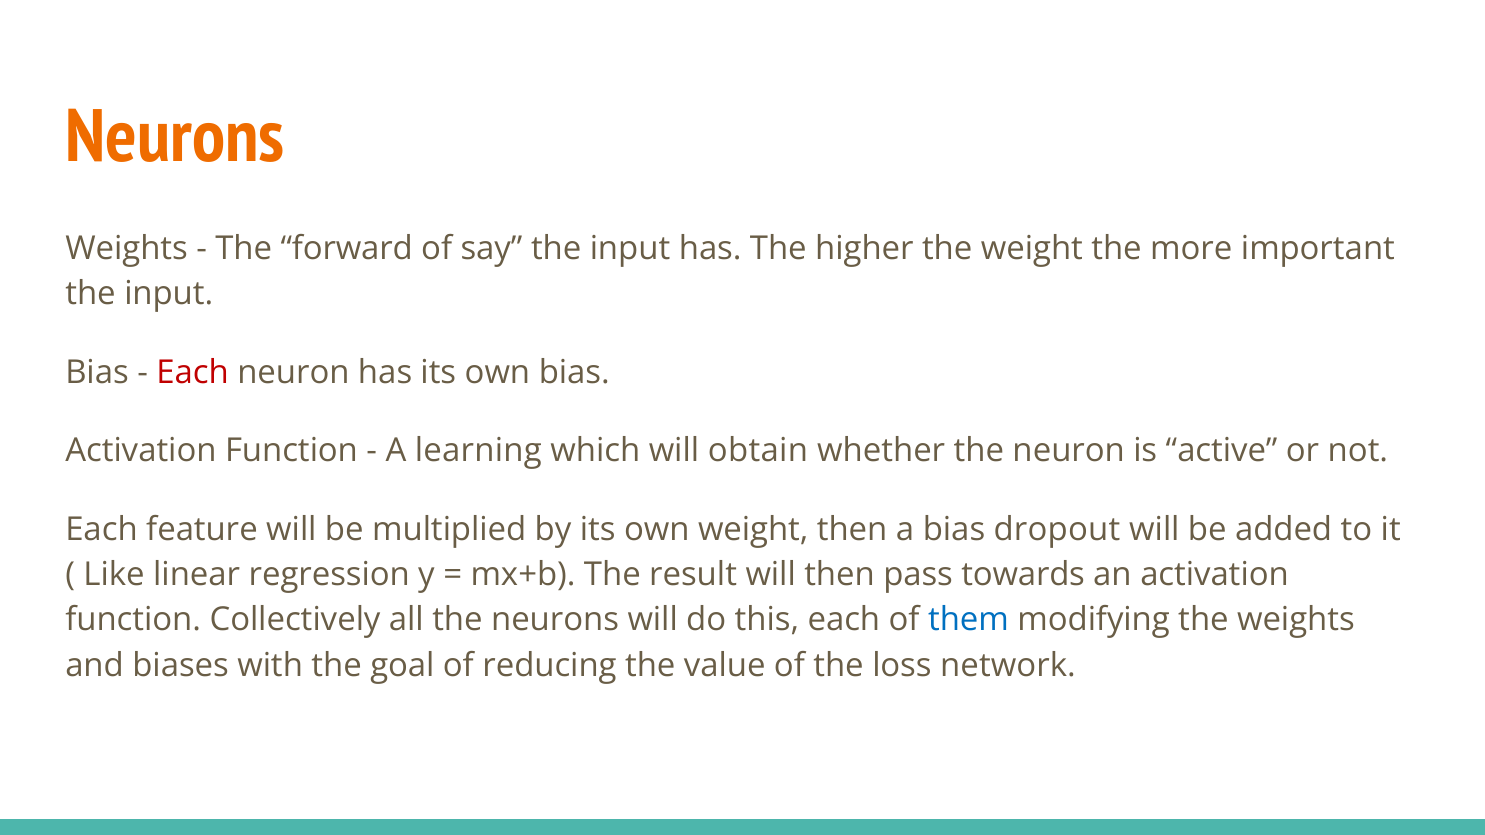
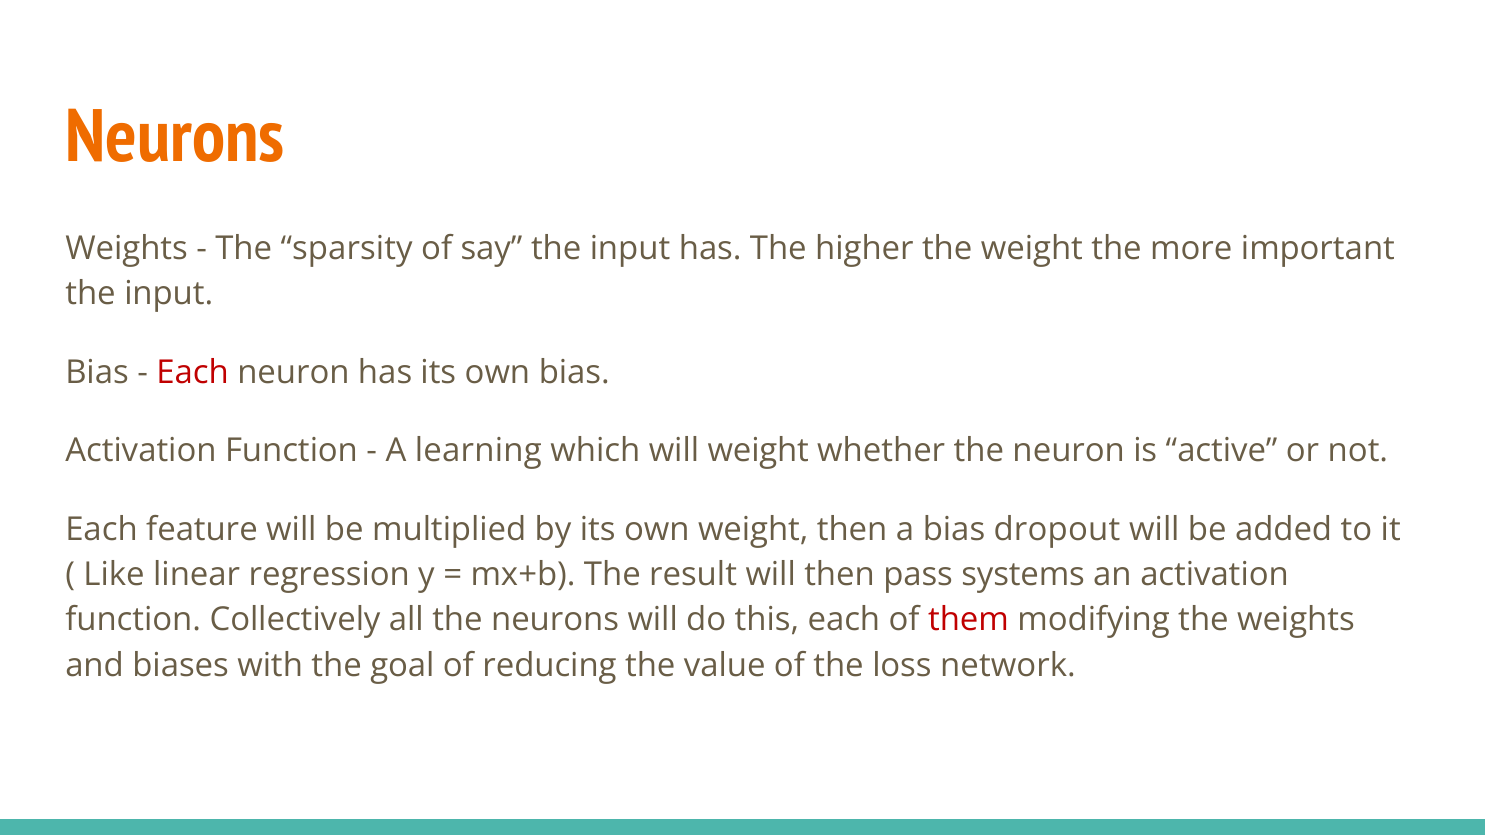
forward: forward -> sparsity (347, 249)
will obtain: obtain -> weight (758, 451)
towards: towards -> systems (1023, 575)
them colour: blue -> red (968, 620)
